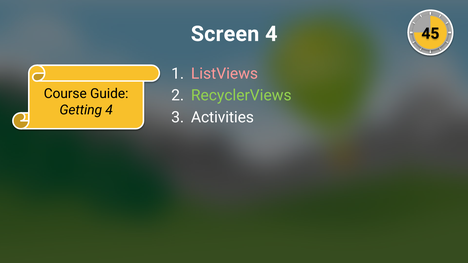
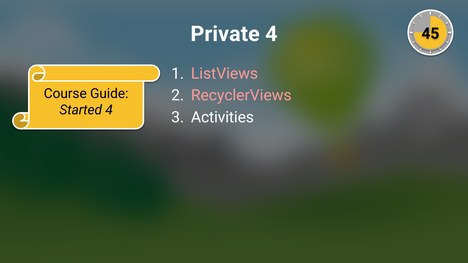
Screen: Screen -> Private (225, 34)
RecyclerViews colour: light green -> pink (241, 96)
Getting: Getting -> Started (81, 110)
